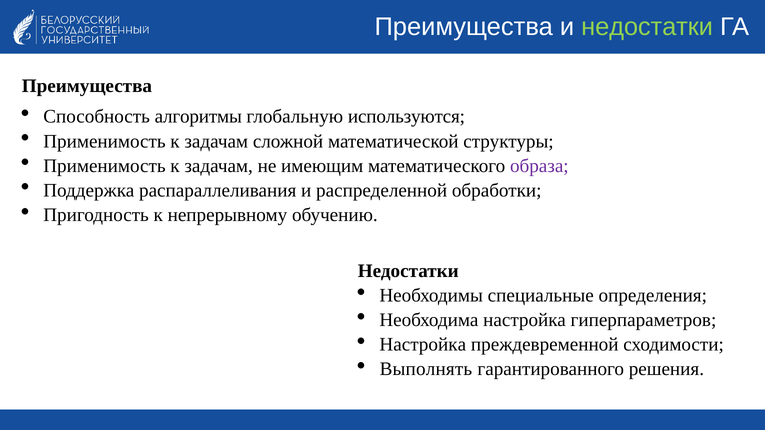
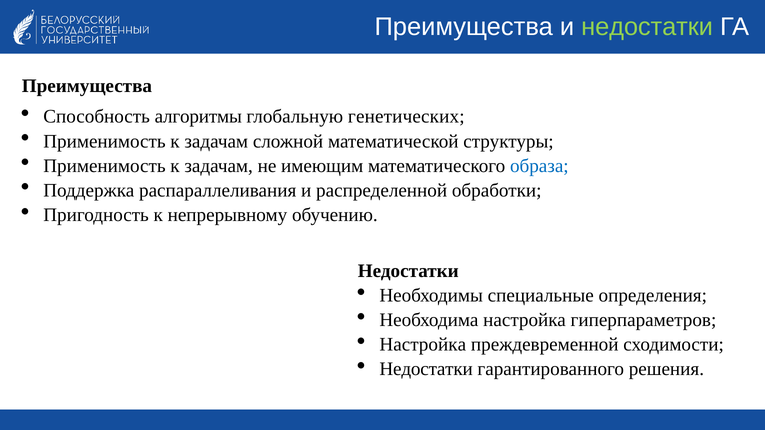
используются: используются -> генетических (406, 117)
образа colour: purple -> blue (539, 166)
Выполнять: Выполнять -> Недостатки (426, 369)
